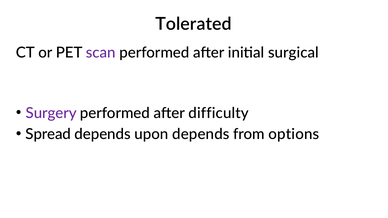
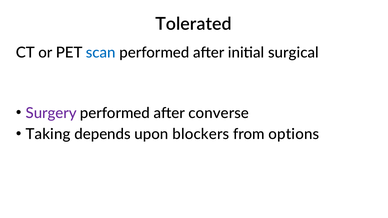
scan colour: purple -> blue (101, 53)
difficulty: difficulty -> converse (219, 113)
Spread: Spread -> Taking (48, 134)
upon depends: depends -> blockers (201, 134)
